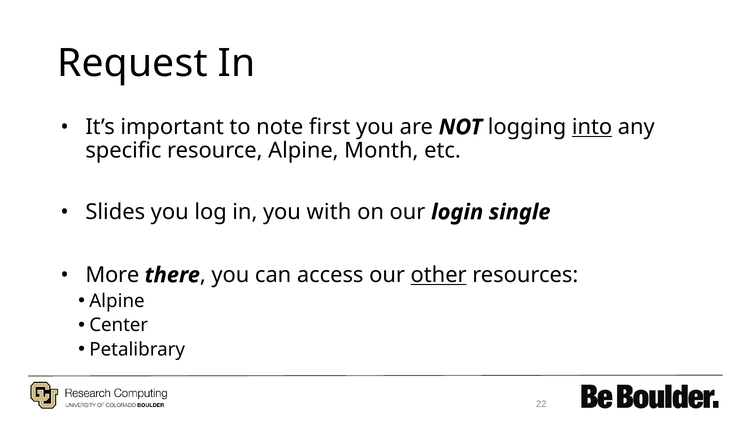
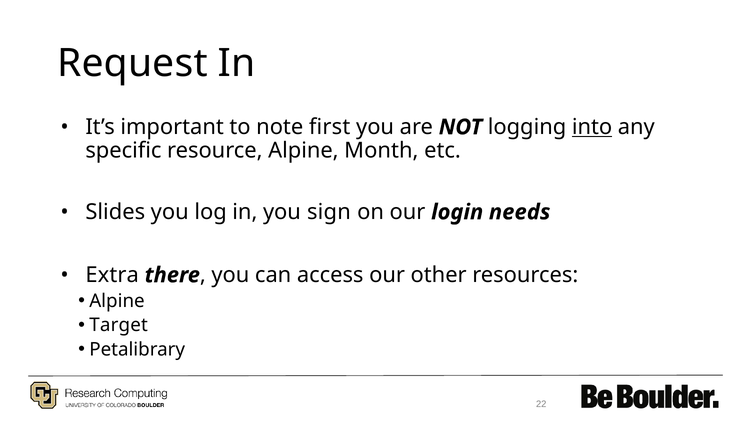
with: with -> sign (329, 212)
single: single -> needs (520, 212)
More: More -> Extra (112, 275)
other underline: present -> none (439, 275)
Center: Center -> Target (119, 325)
